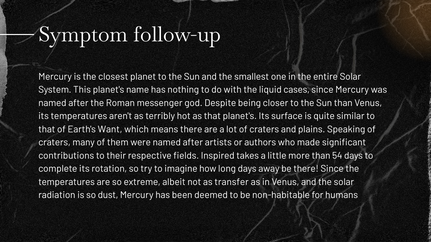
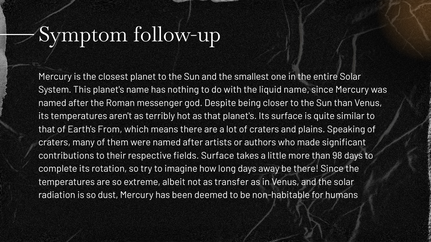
liquid cases: cases -> name (297, 90)
Want: Want -> From (110, 130)
fields Inspired: Inspired -> Surface (218, 156)
54: 54 -> 98 (337, 156)
